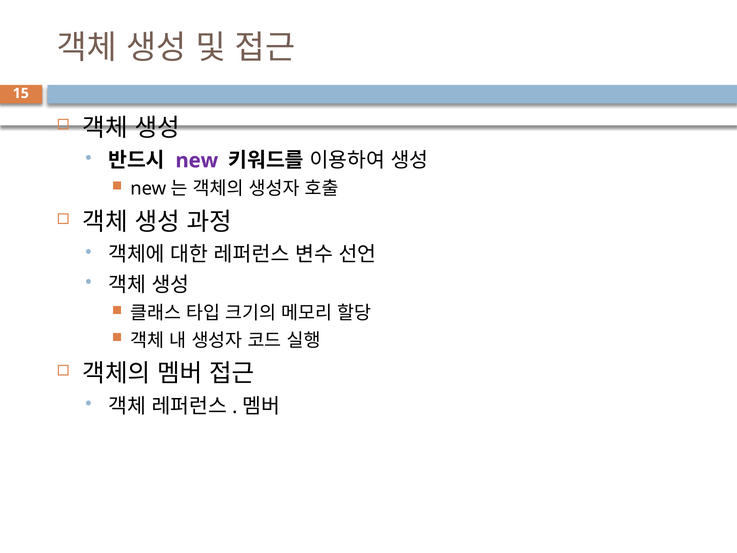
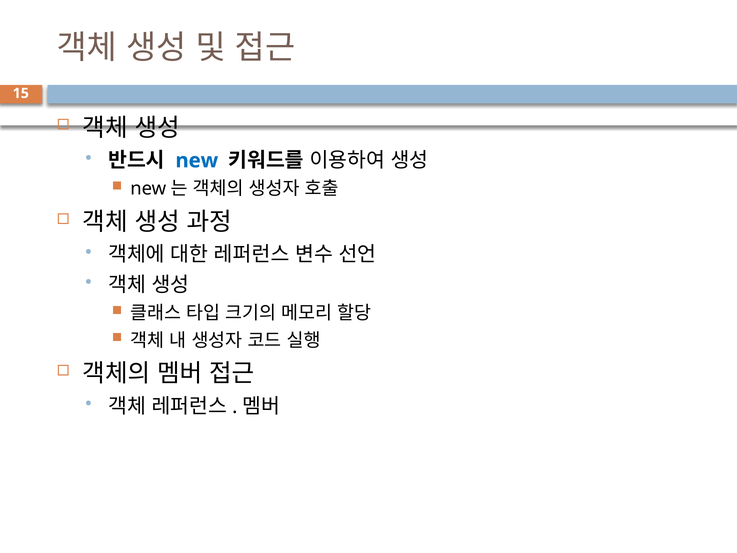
new colour: purple -> blue (197, 161)
